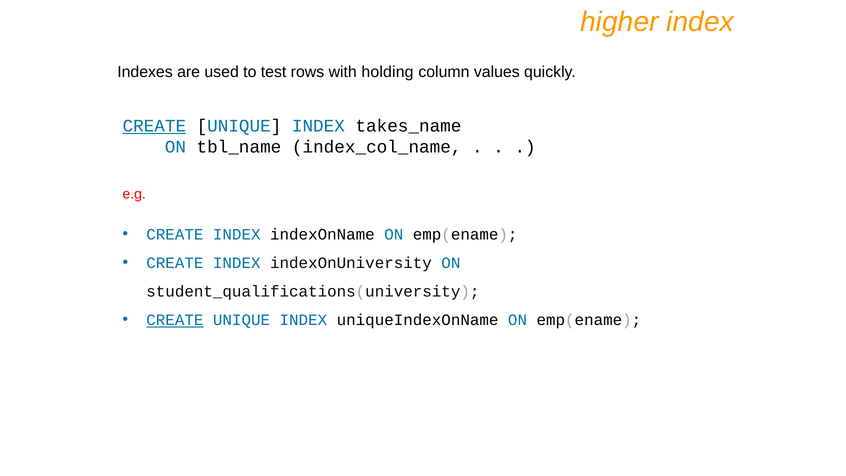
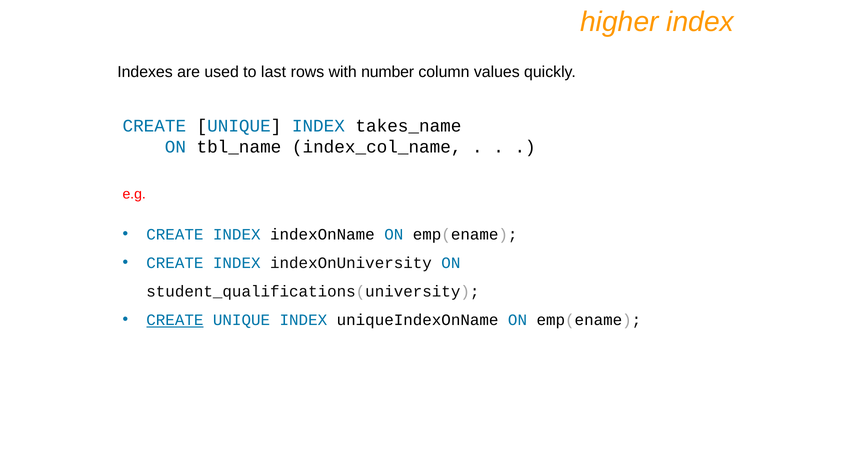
test: test -> last (274, 72)
holding: holding -> number (388, 72)
CREATE underline: present -> none (154, 126)
